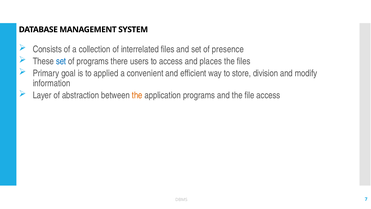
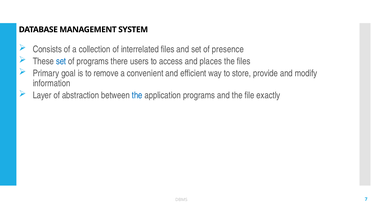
applied: applied -> remove (106, 73)
division: division -> provide (265, 73)
the colour: orange -> blue (137, 95)
file access: access -> exactly (268, 95)
